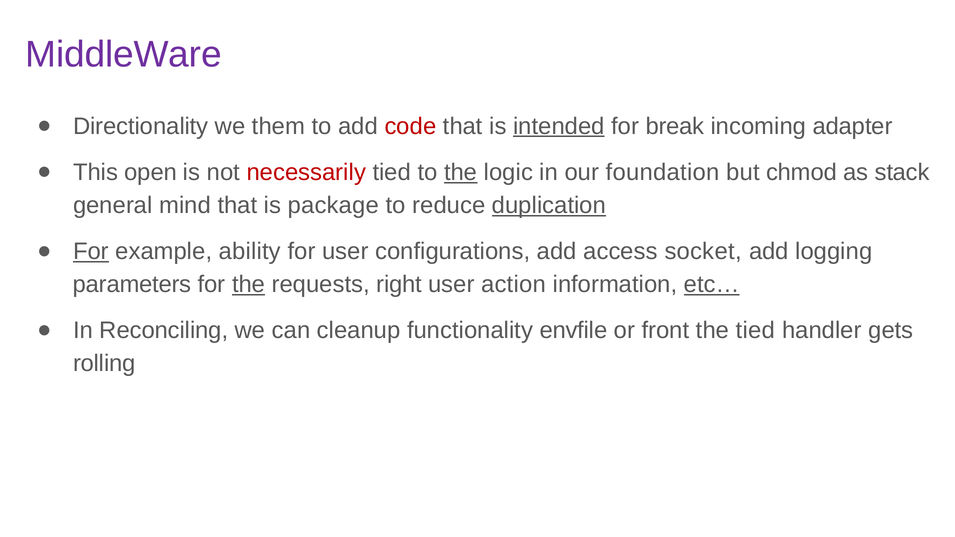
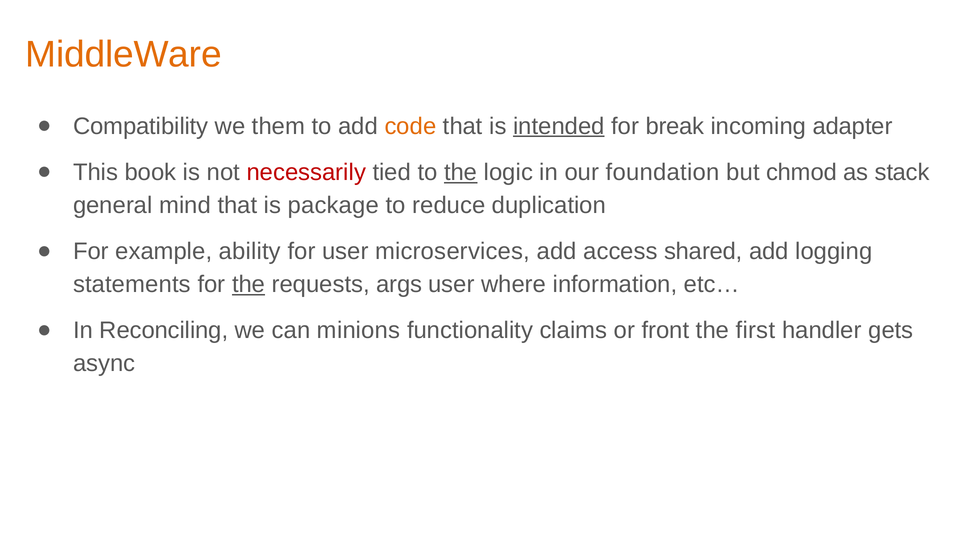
MiddleWare colour: purple -> orange (124, 54)
Directionality: Directionality -> Compatibility (141, 126)
code colour: red -> orange (410, 126)
open: open -> book (151, 172)
duplication underline: present -> none (549, 205)
For underline: present -> none (91, 252)
configurations: configurations -> microservices (453, 252)
socket: socket -> shared (703, 252)
parameters: parameters -> statements (132, 285)
right: right -> args (399, 285)
action: action -> where (514, 285)
etc… underline: present -> none (712, 285)
cleanup: cleanup -> minions (359, 331)
envfile: envfile -> claims (573, 331)
the tied: tied -> first (755, 331)
rolling: rolling -> async (104, 364)
